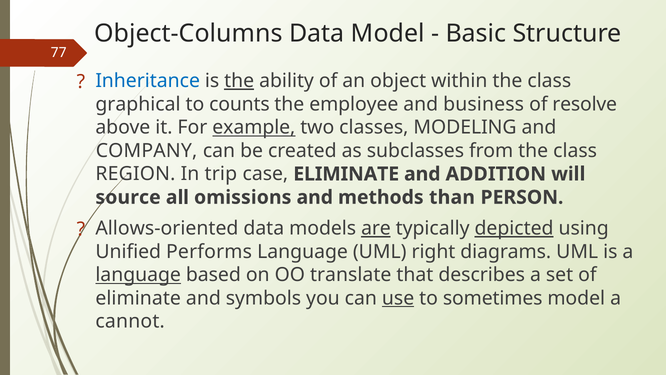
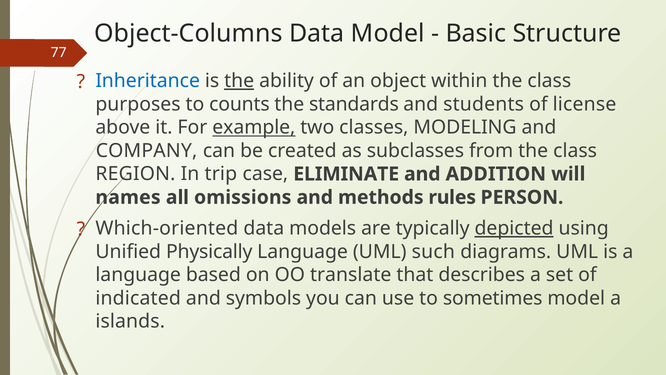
graphical: graphical -> purposes (138, 104)
employee: employee -> standards (354, 104)
business: business -> students (484, 104)
resolve: resolve -> license (585, 104)
source: source -> names (128, 197)
than: than -> rules (452, 197)
Allows-oriented: Allows-oriented -> Which-oriented (167, 228)
are underline: present -> none (376, 228)
Performs: Performs -> Physically (209, 251)
right: right -> such (433, 251)
language underline: present -> none (138, 275)
eliminate: eliminate -> indicated (138, 298)
use underline: present -> none (398, 298)
cannot: cannot -> islands (130, 321)
